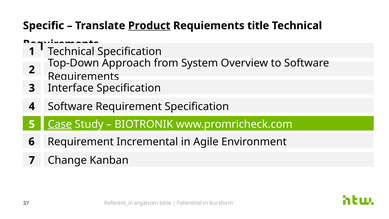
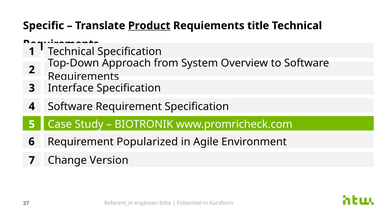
Case underline: present -> none (60, 124)
Incremental: Incremental -> Popularized (147, 142)
Kanban: Kanban -> Version (109, 160)
